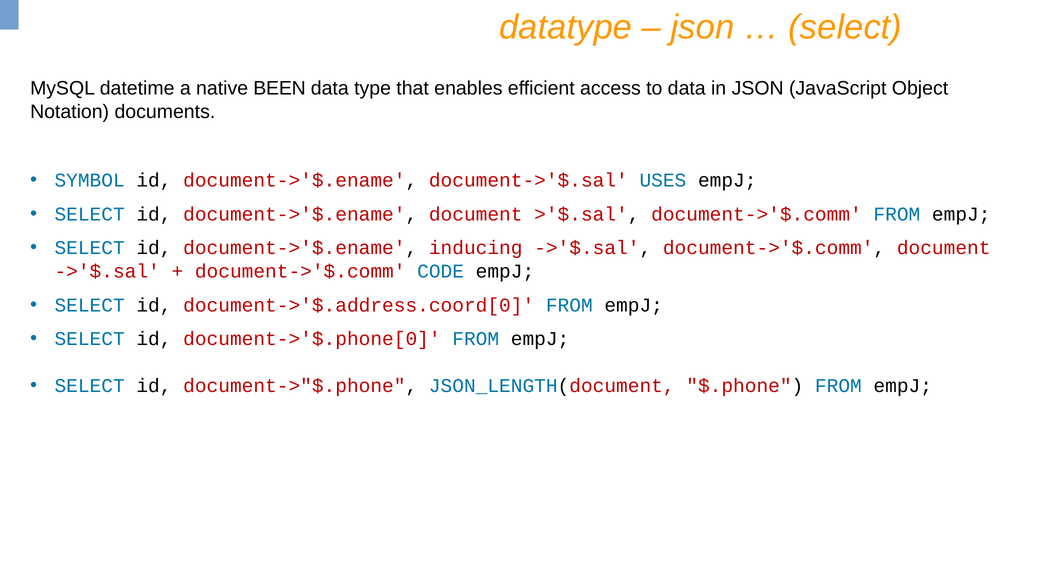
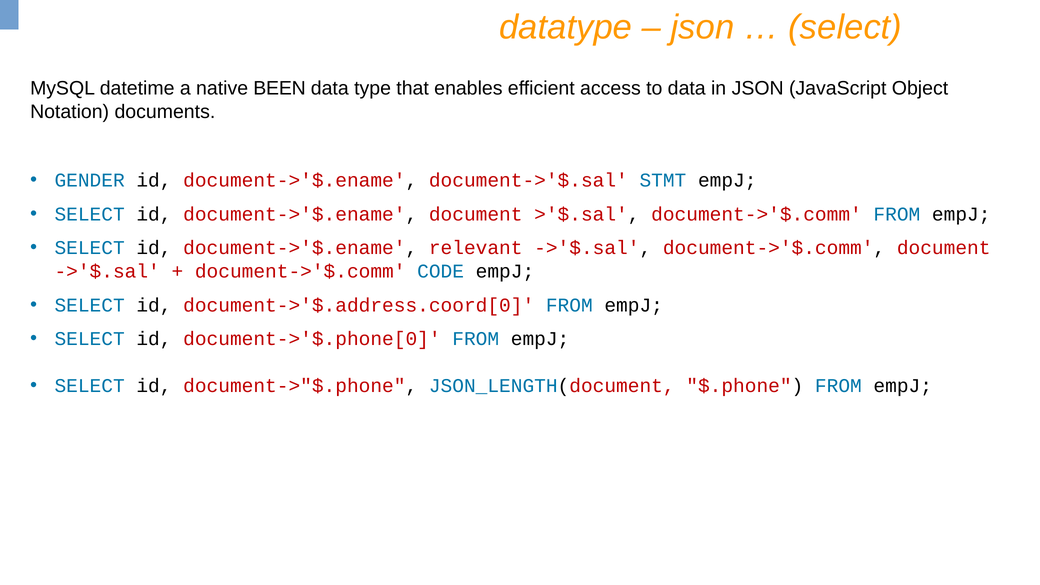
SYMBOL: SYMBOL -> GENDER (90, 180)
USES: USES -> STMT (663, 180)
inducing: inducing -> relevant (476, 248)
